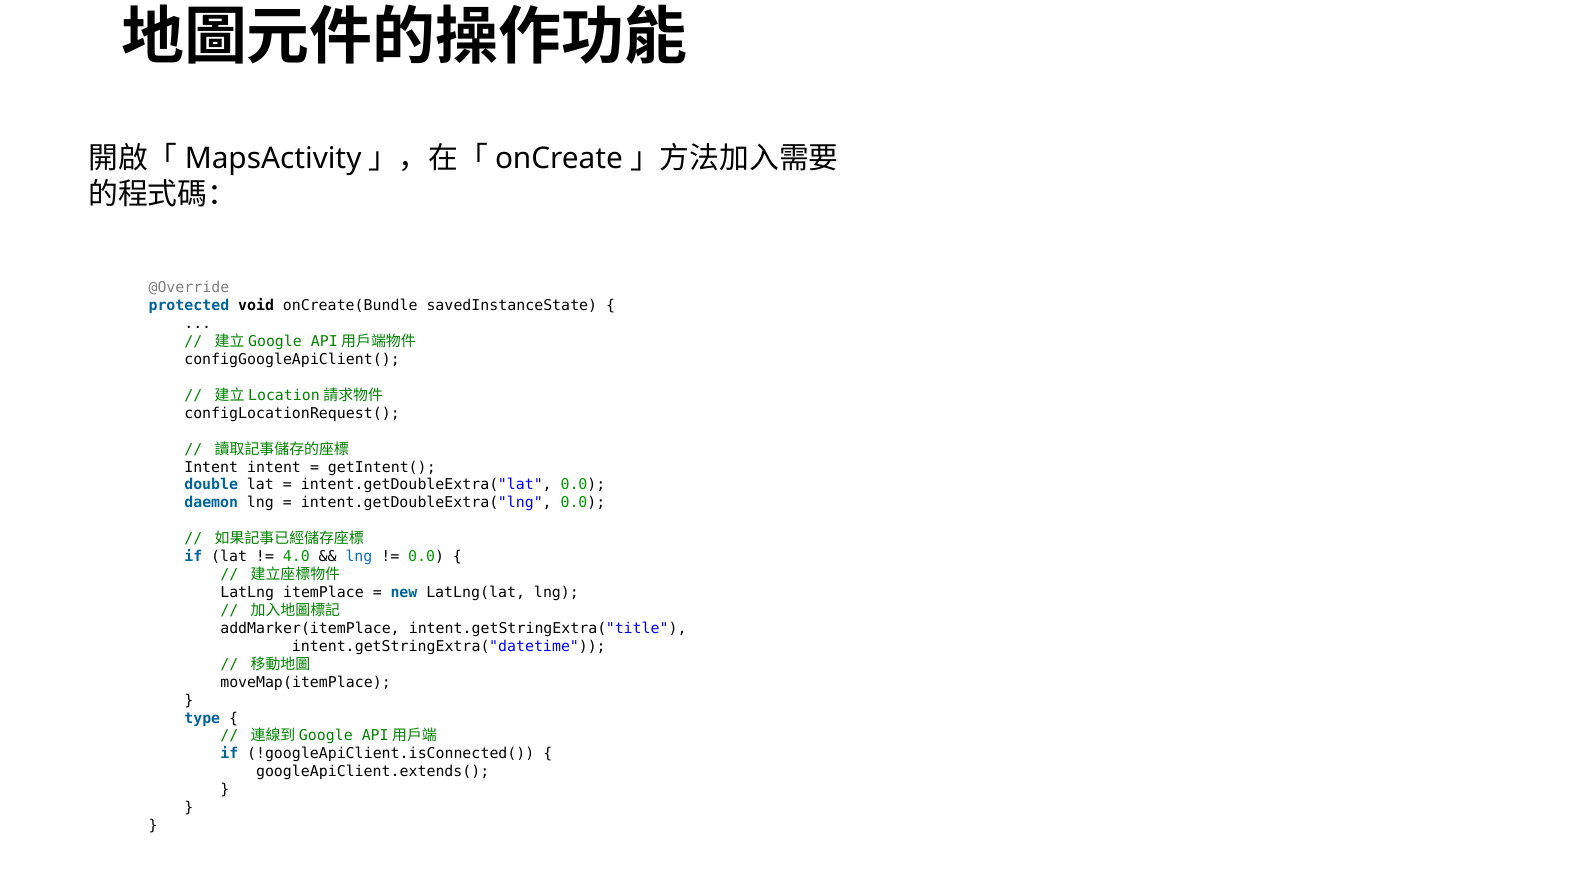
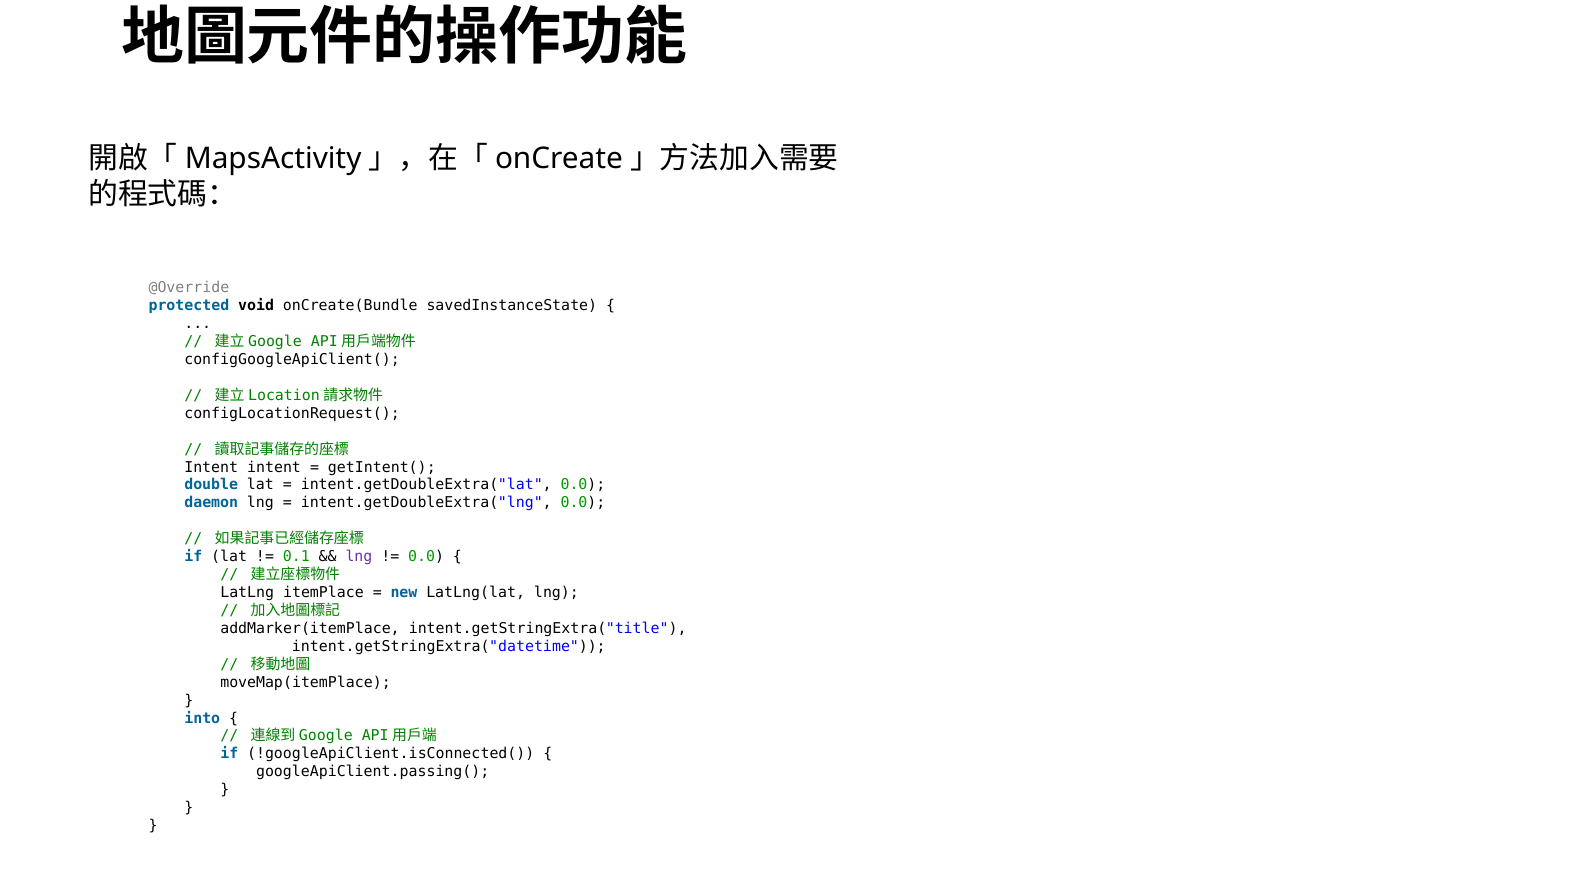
4.0: 4.0 -> 0.1 (296, 557)
lng colour: blue -> purple (359, 557)
type: type -> into (202, 718)
googleApiClient.extends(: googleApiClient.extends( -> googleApiClient.passing( (373, 772)
